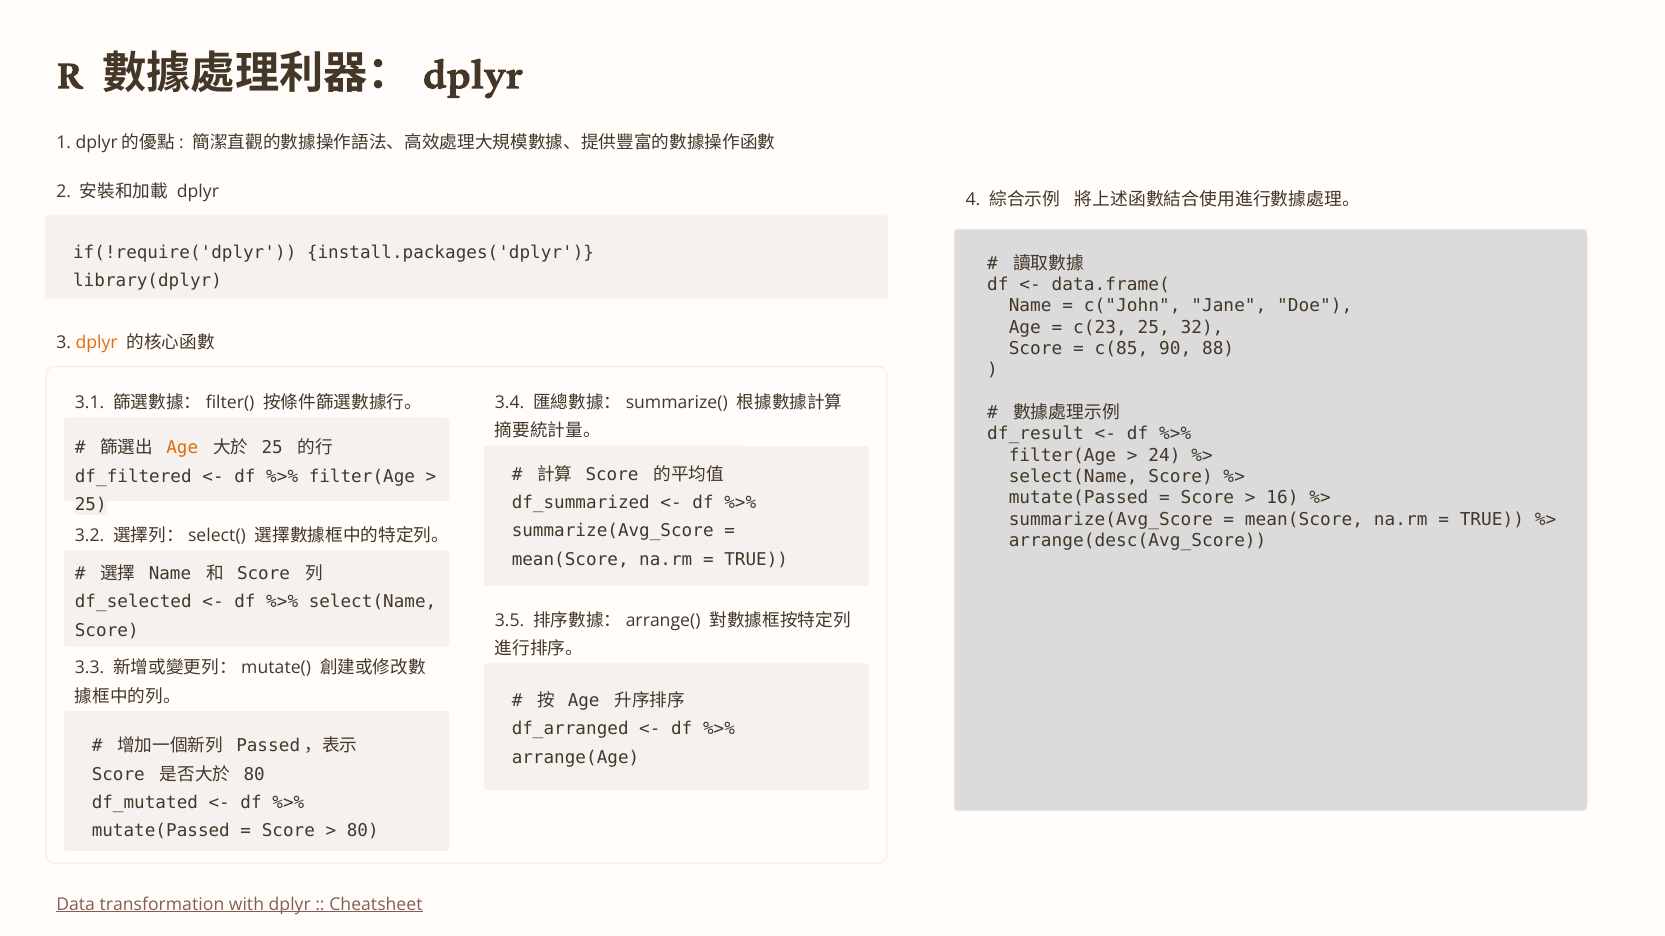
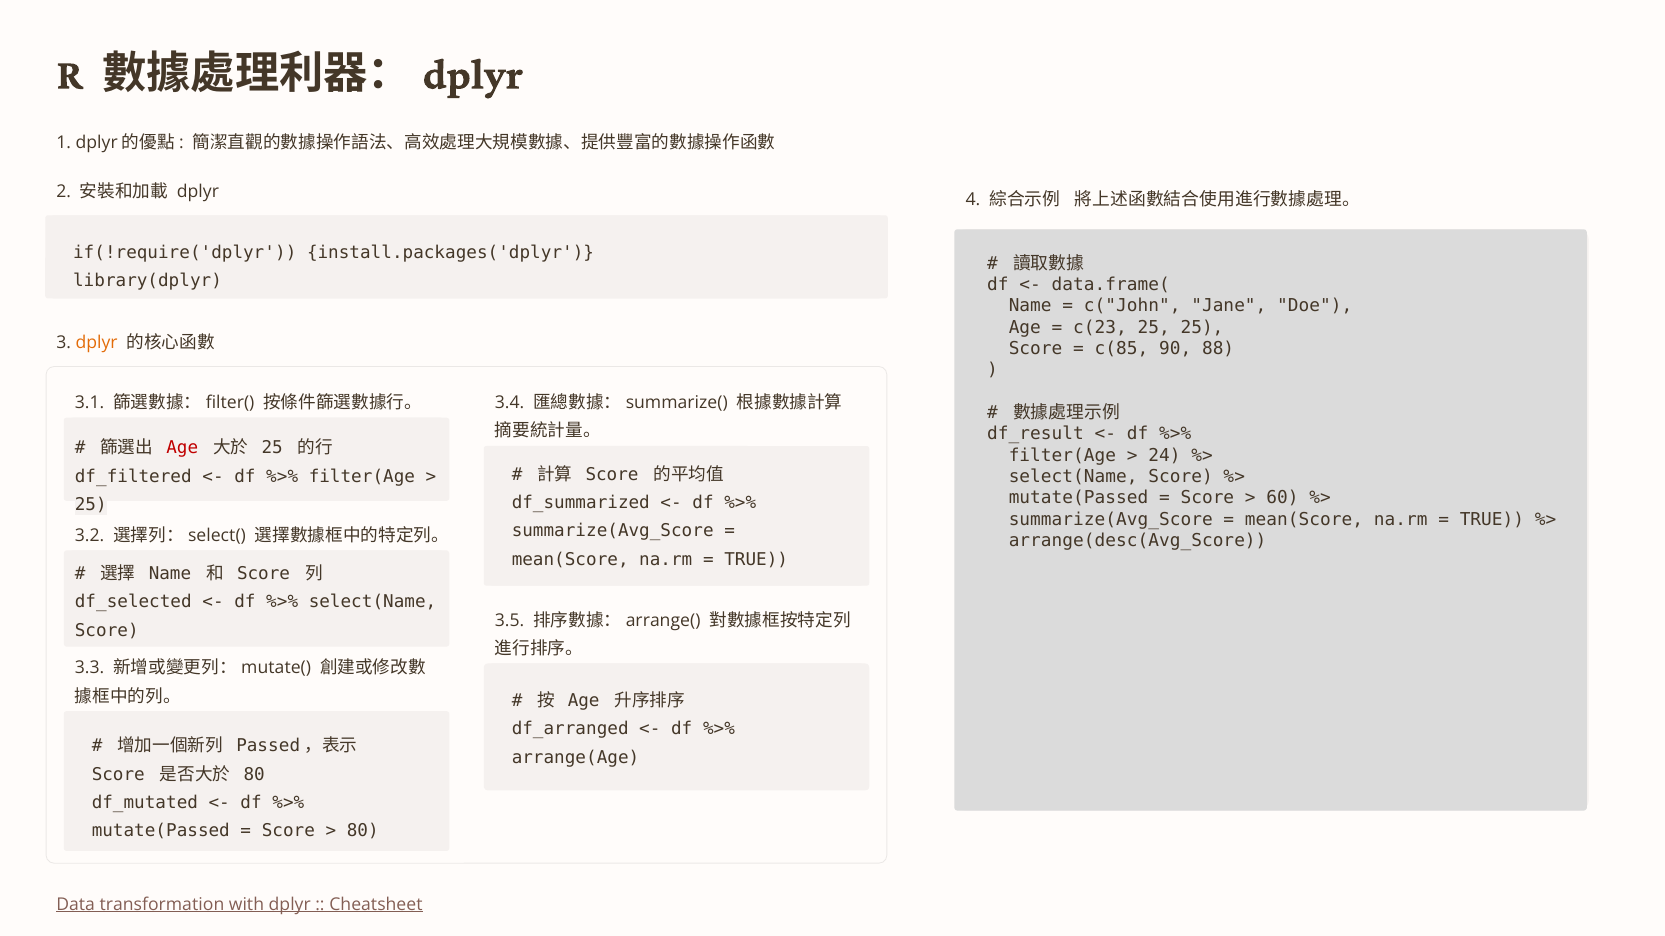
25 32: 32 -> 25 (1202, 328)
Age colour: orange -> red (182, 448)
16: 16 -> 60 (1283, 498)
